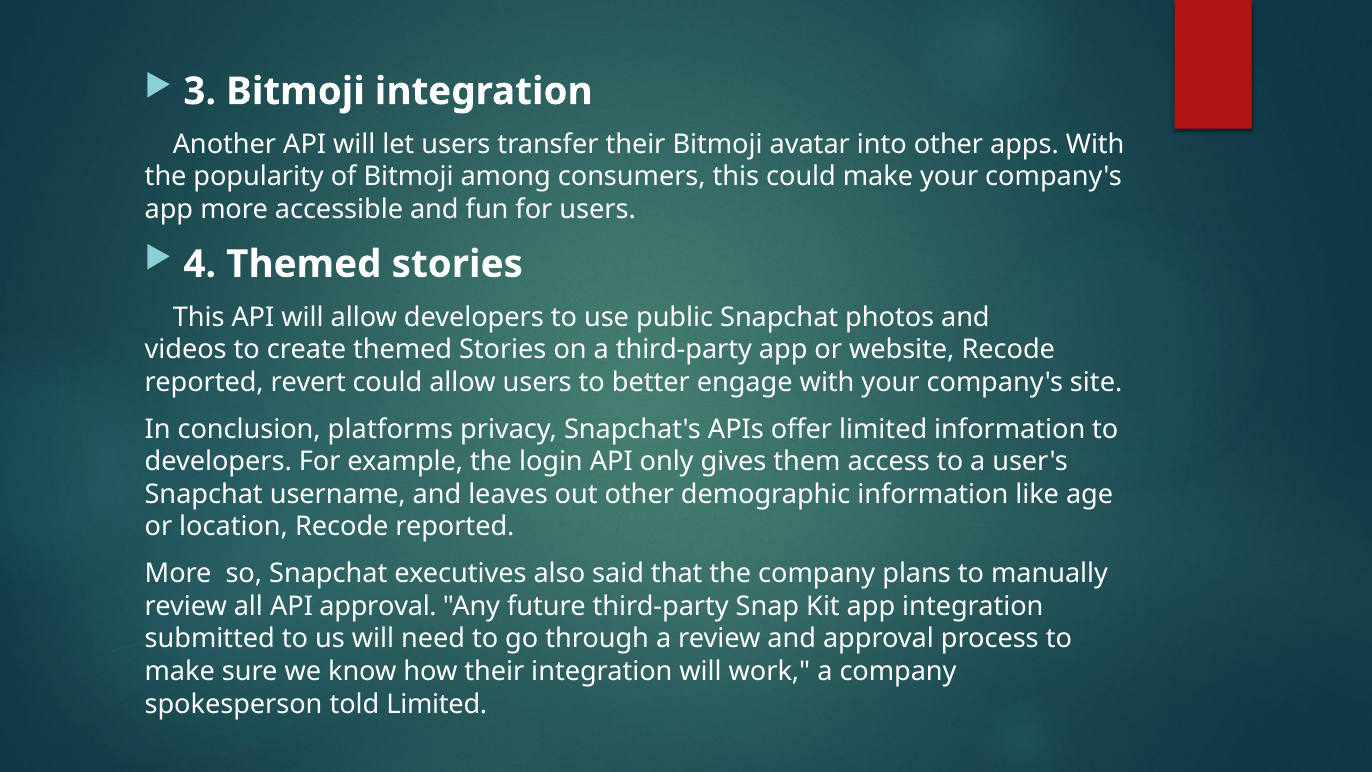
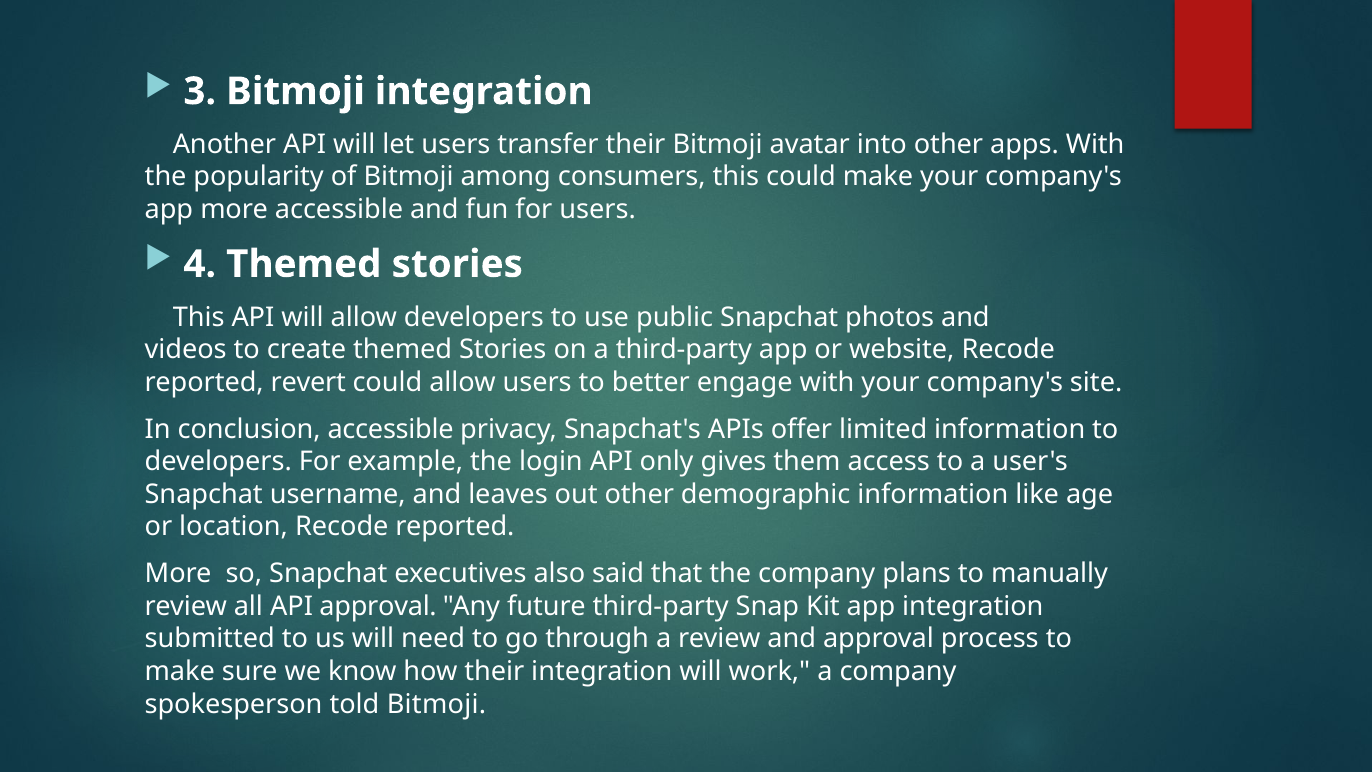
conclusion platforms: platforms -> accessible (391, 429)
told Limited: Limited -> Bitmoji (437, 704)
